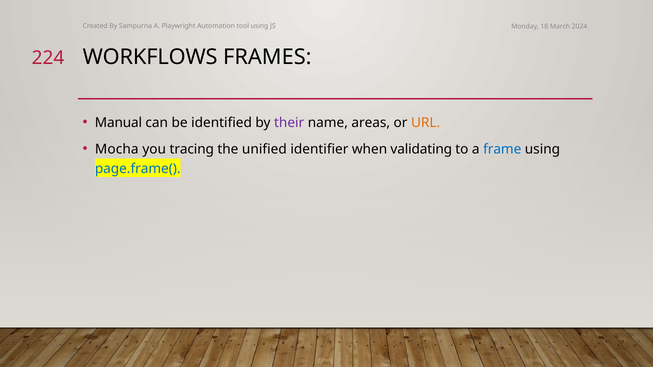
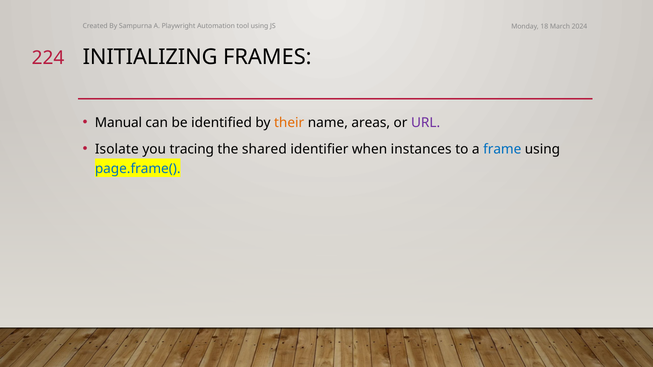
WORKFLOWS: WORKFLOWS -> INITIALIZING (150, 57)
their colour: purple -> orange (289, 123)
URL colour: orange -> purple (426, 123)
Mocha: Mocha -> Isolate (117, 149)
unified: unified -> shared (264, 149)
validating: validating -> instances (421, 149)
